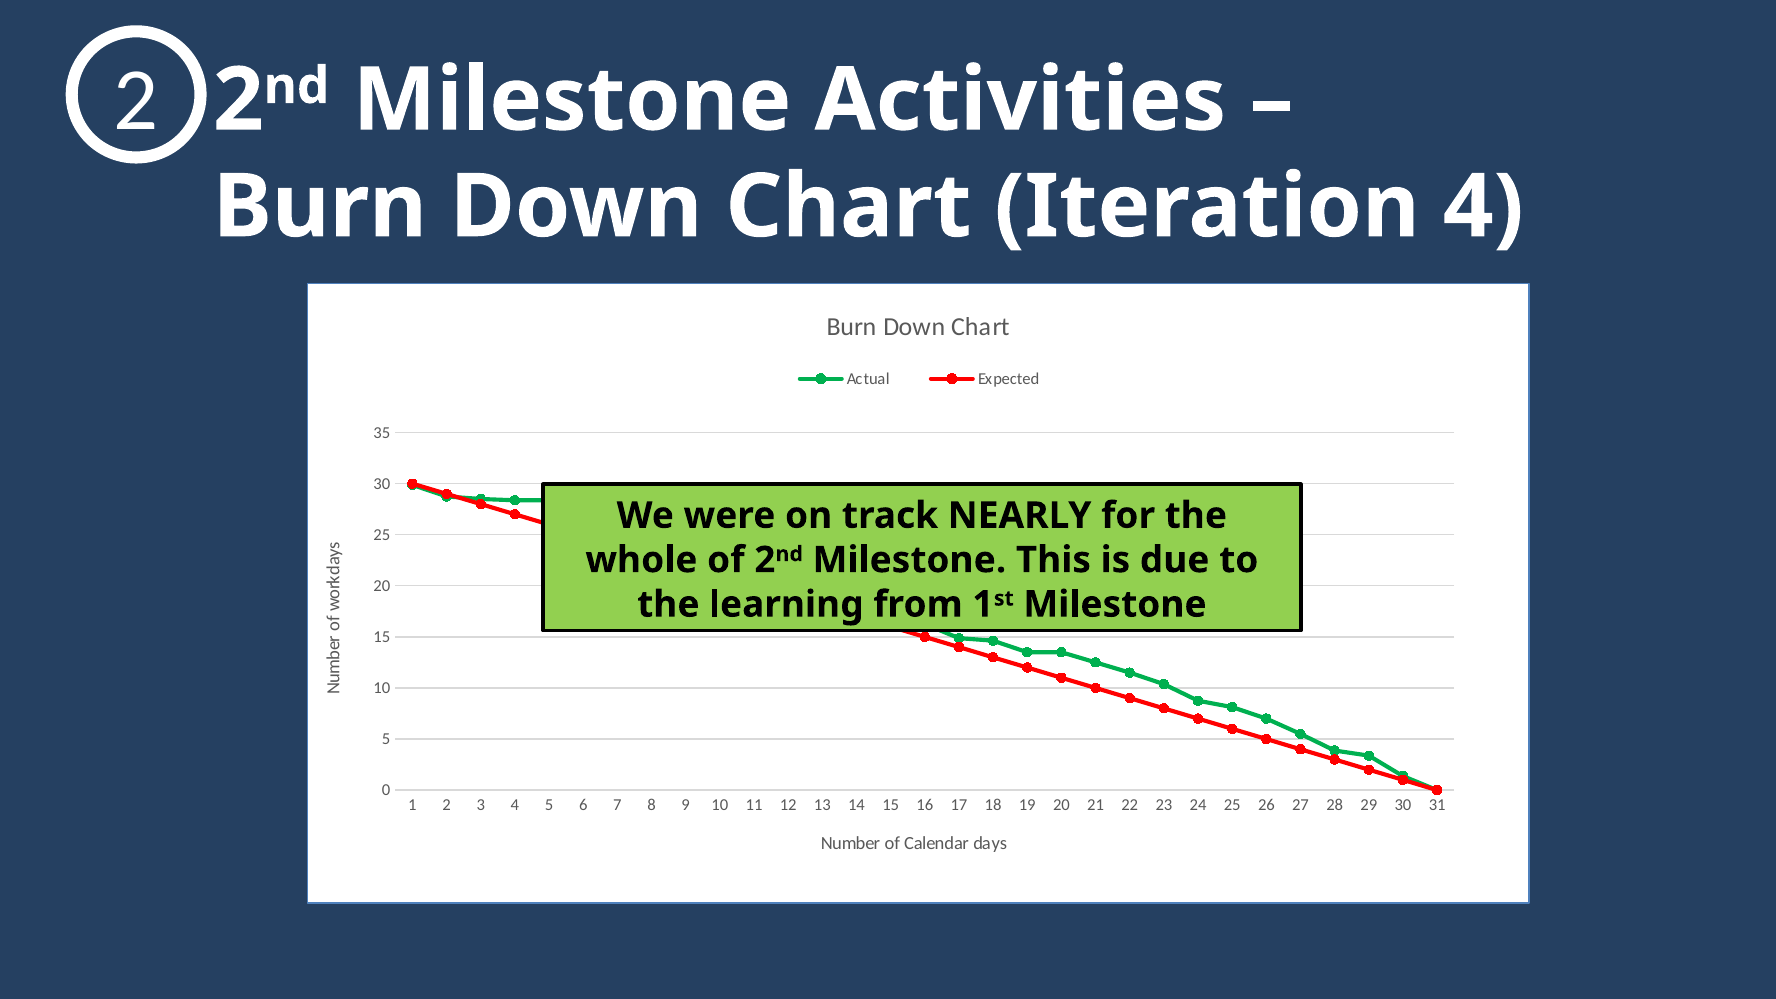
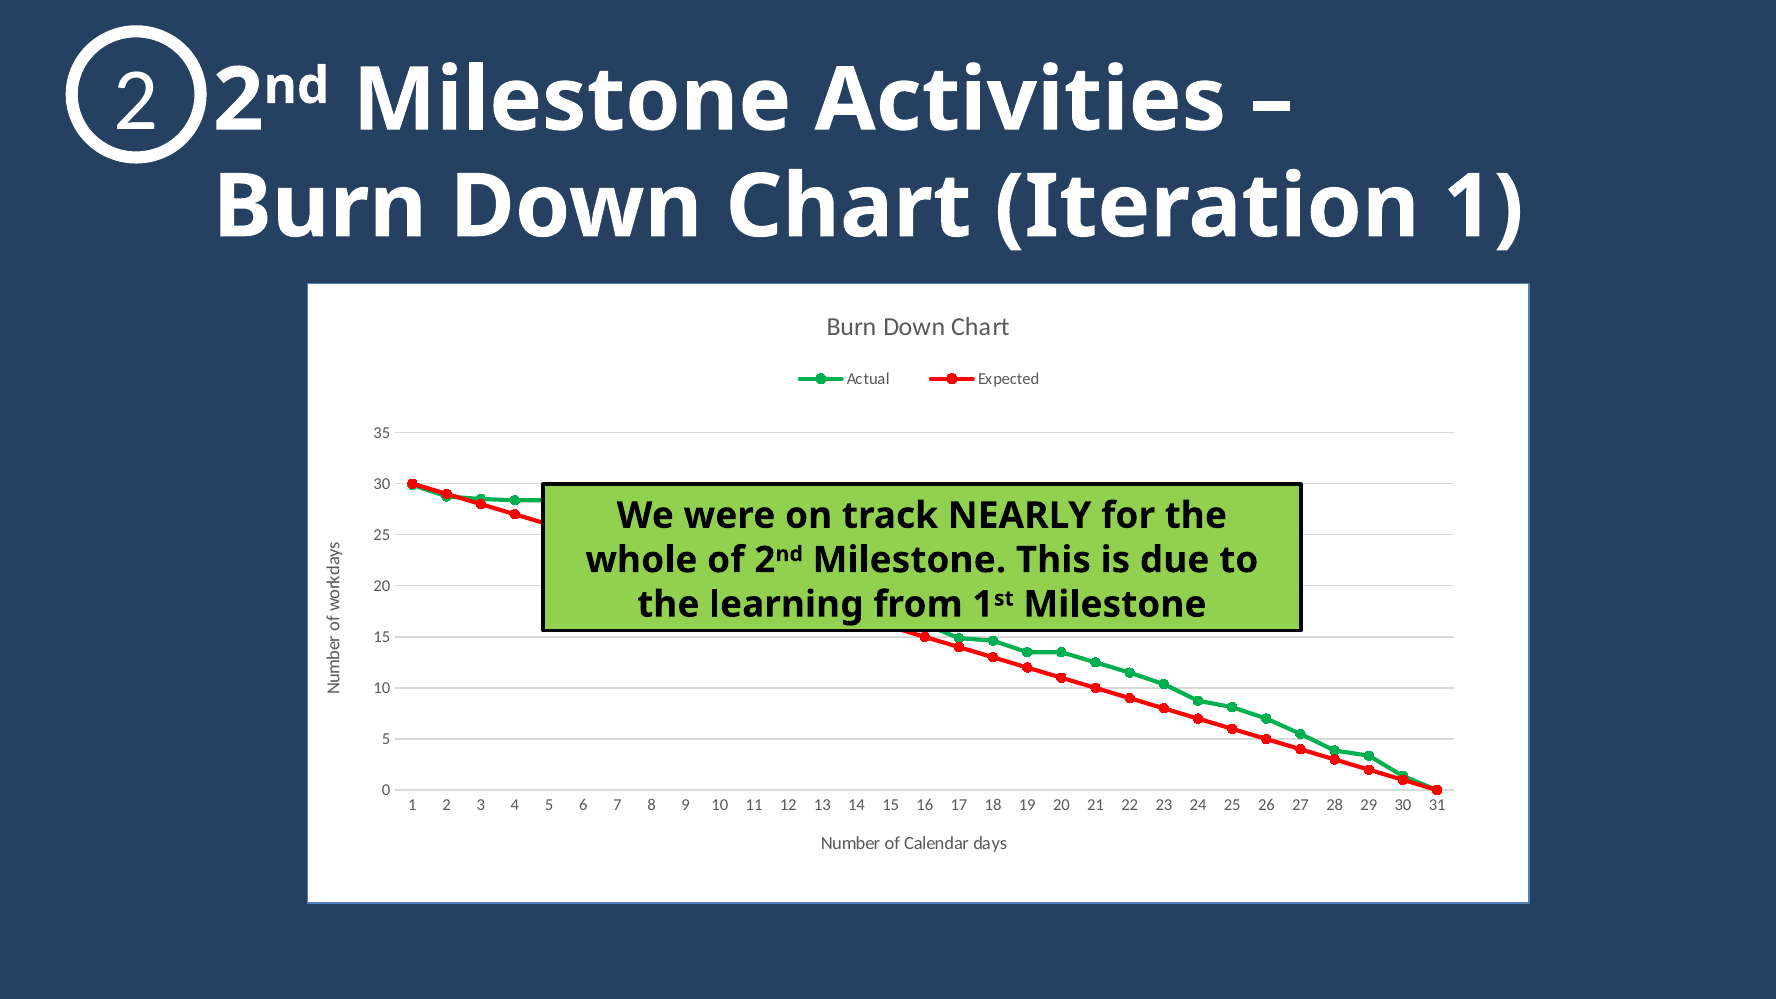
Iteration 4: 4 -> 1 (1483, 207)
